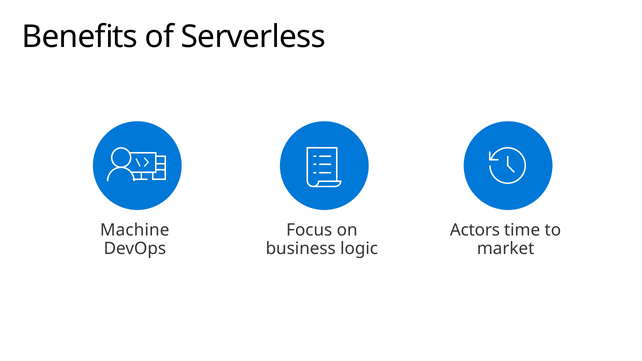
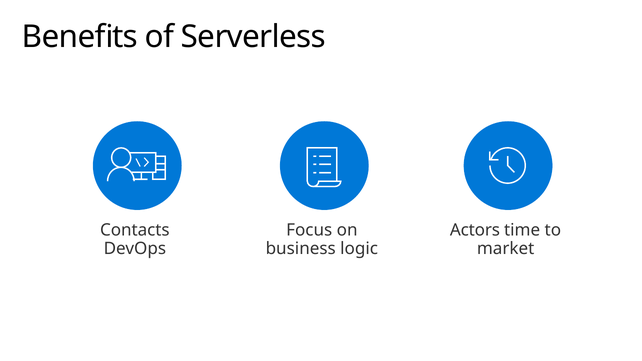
Machine: Machine -> Contacts (135, 230)
